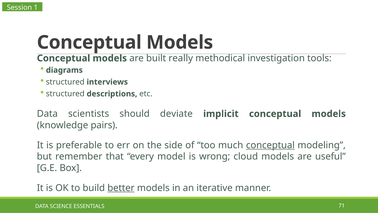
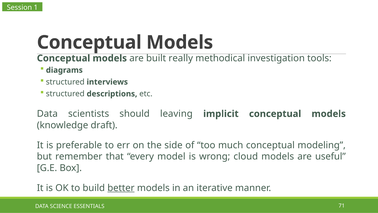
deviate: deviate -> leaving (176, 114)
pairs: pairs -> draft (104, 125)
conceptual underline: present -> none (270, 145)
